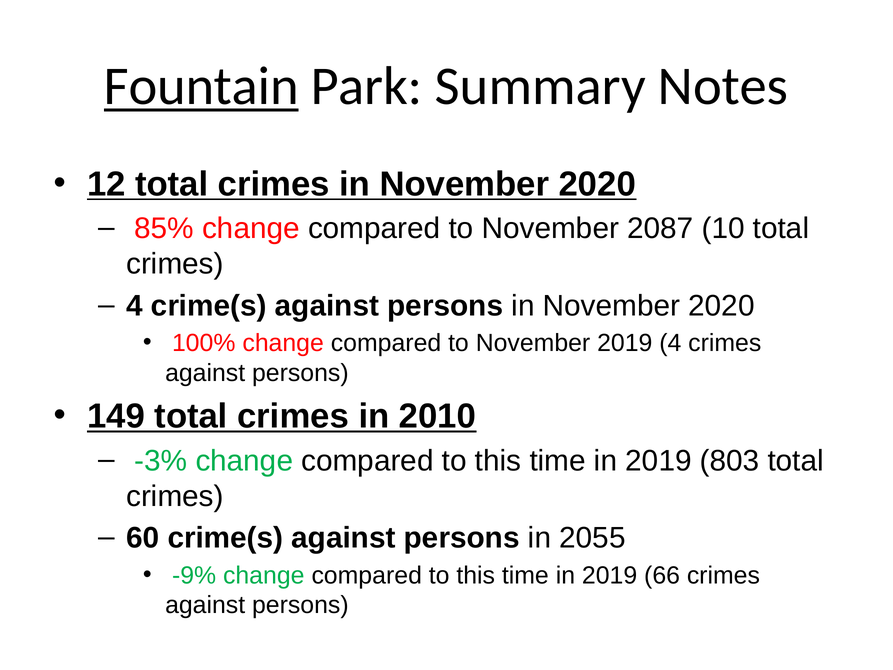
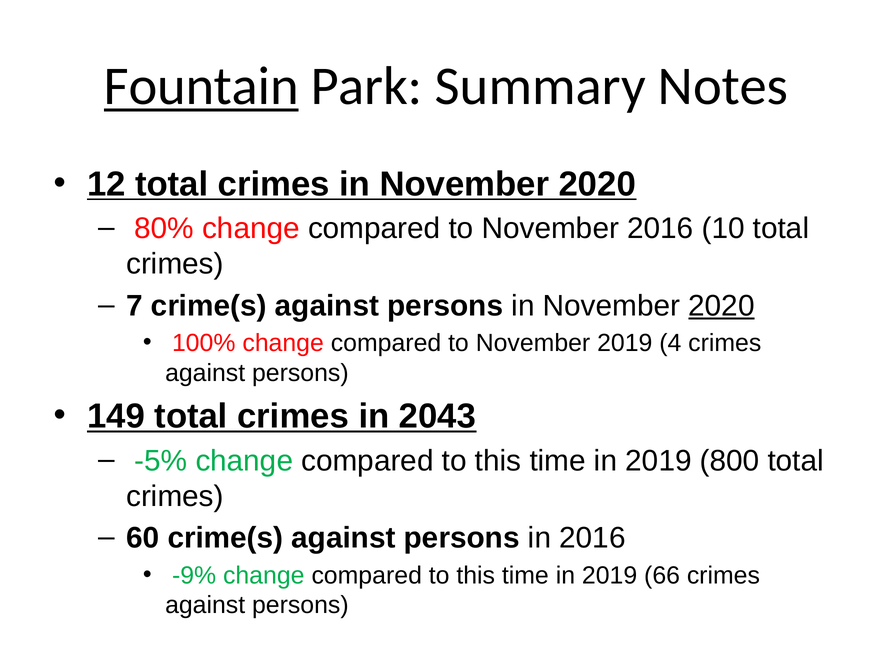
85%: 85% -> 80% (164, 228)
November 2087: 2087 -> 2016 (660, 228)
4: 4 -> 7 (134, 306)
2020 underline: none -> present (721, 306)
2010: 2010 -> 2043 (437, 416)
-3%: -3% -> -5% (161, 461)
803: 803 -> 800 (730, 461)
in 2055: 2055 -> 2016 (592, 538)
